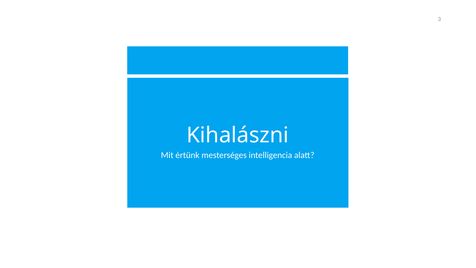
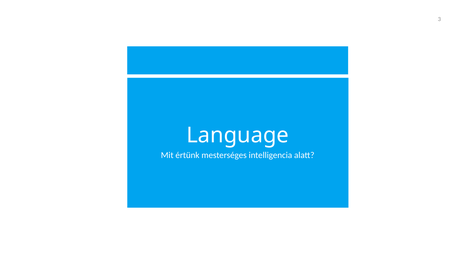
Kihalászni: Kihalászni -> Language (238, 135)
